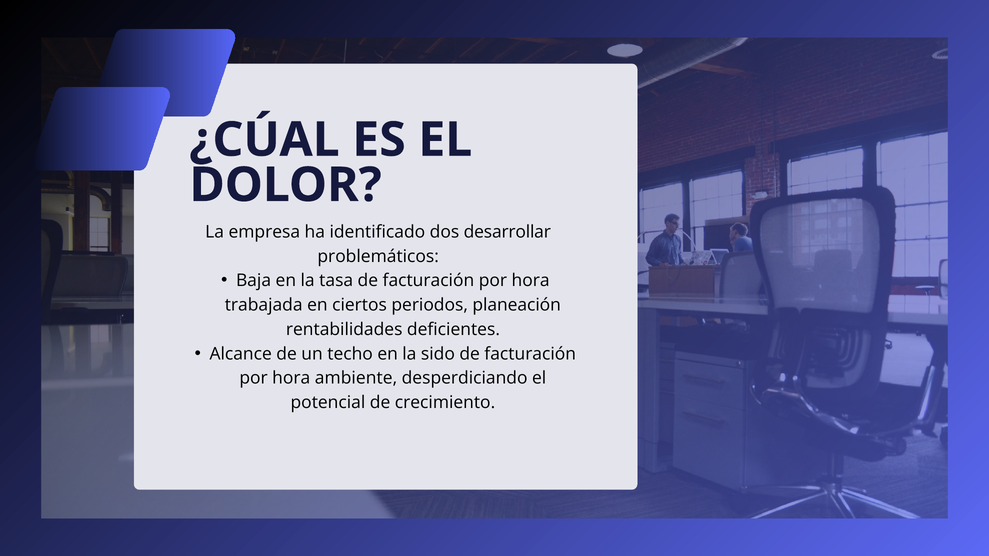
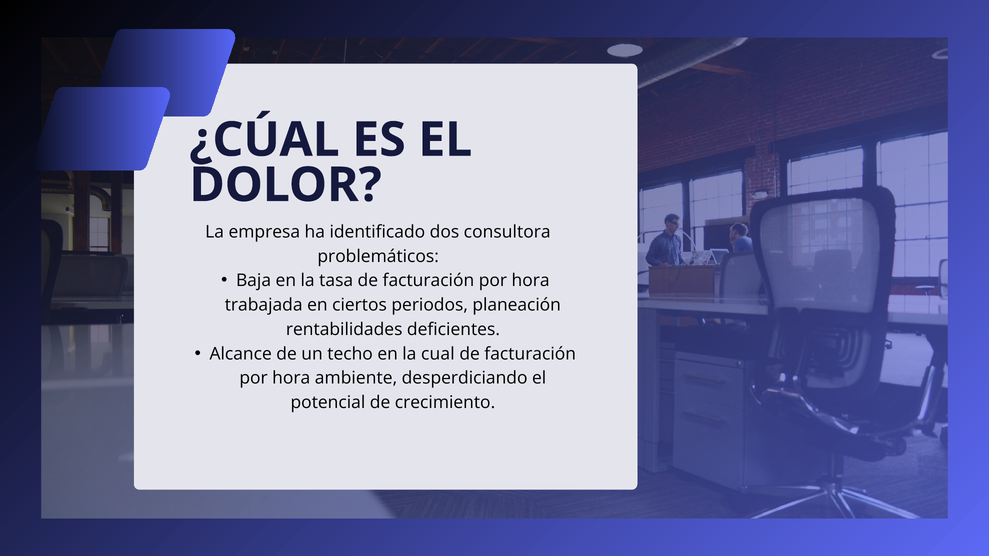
desarrollar: desarrollar -> consultora (507, 232)
sido: sido -> cual (438, 354)
